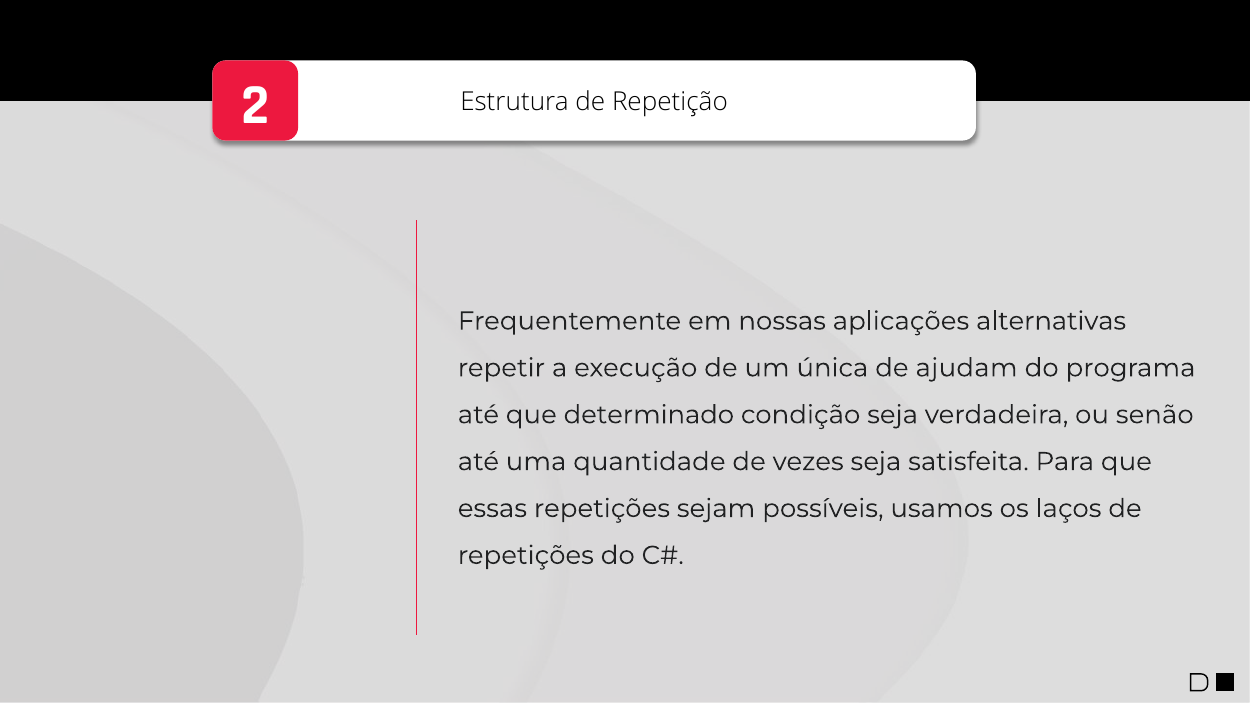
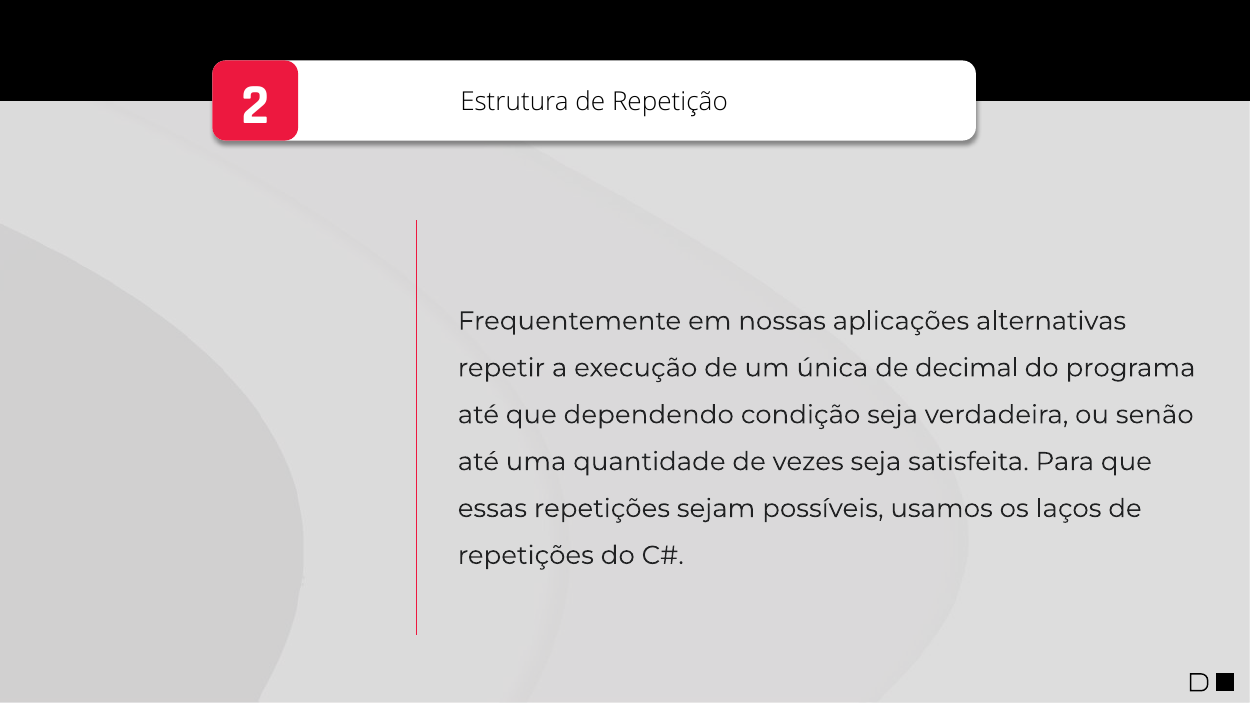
ajudam: ajudam -> decimal (967, 368)
determinado: determinado -> dependendo (649, 415)
